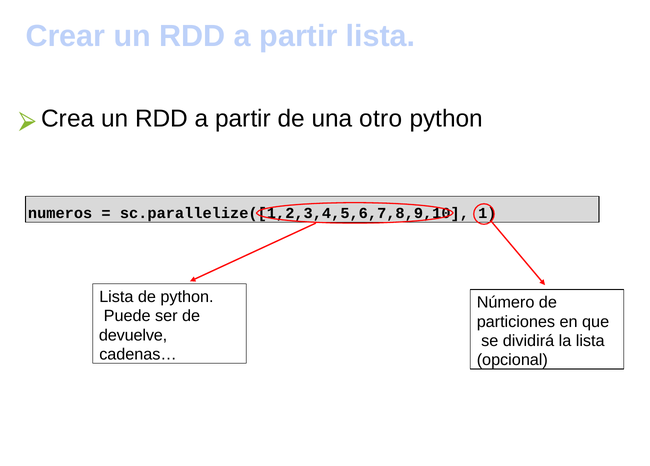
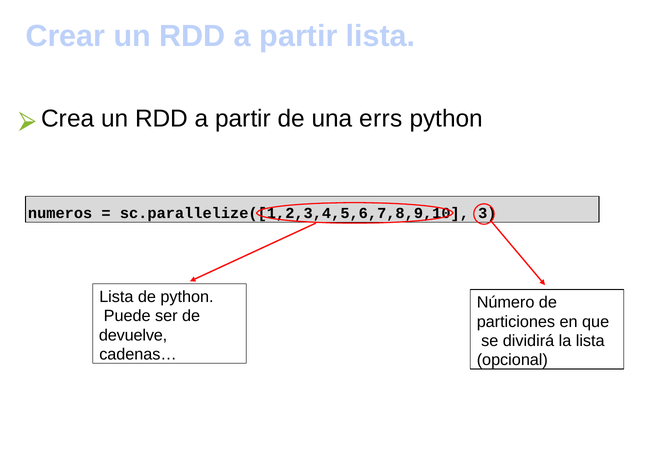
otro: otro -> errs (381, 119)
1: 1 -> 3 (487, 213)
